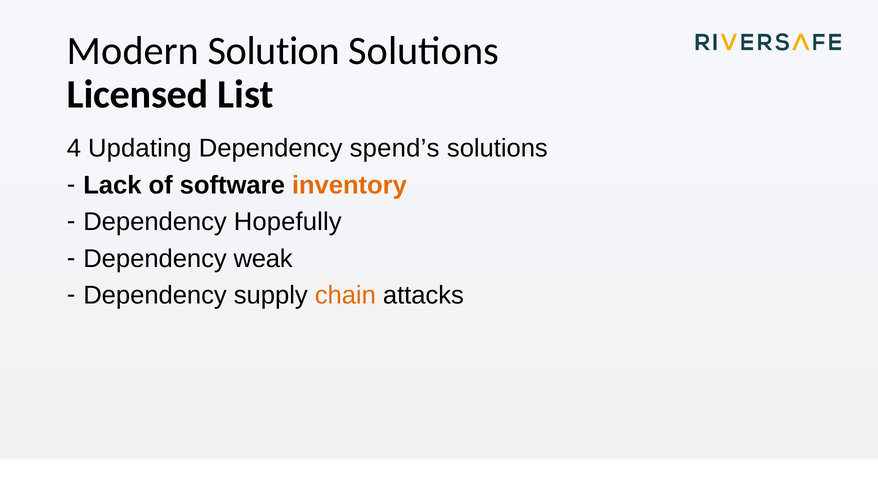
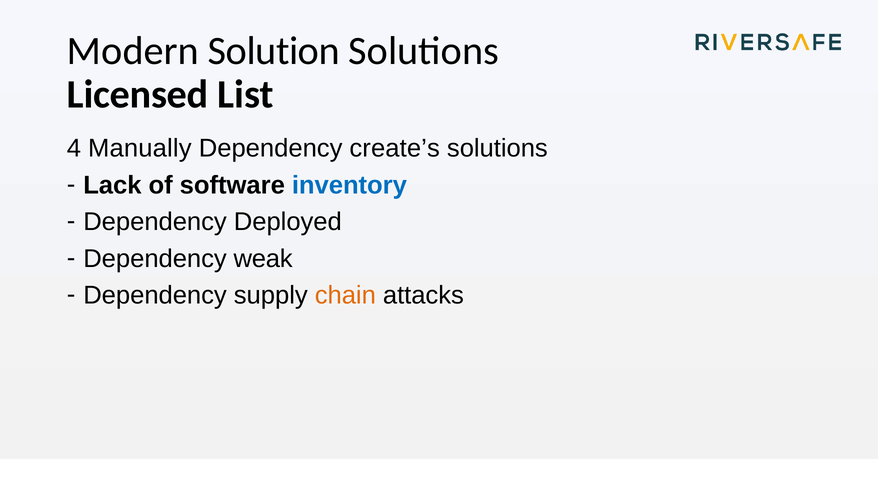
Updating: Updating -> Manually (140, 148)
spend’s: spend’s -> create’s (395, 148)
inventory colour: orange -> blue (349, 185)
Hopefully: Hopefully -> Deployed (288, 222)
